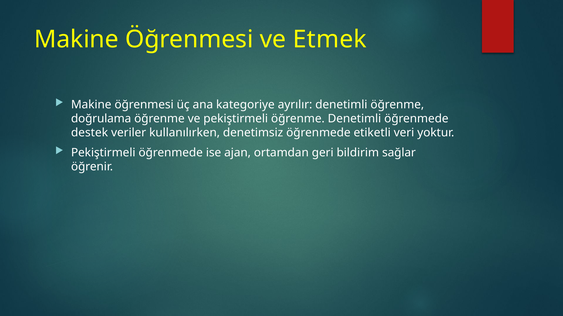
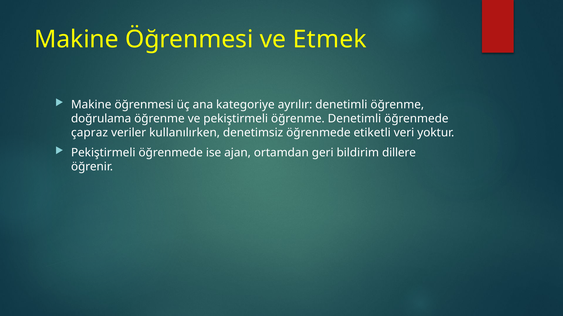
destek: destek -> çapraz (90, 133)
sağlar: sağlar -> dillere (399, 153)
